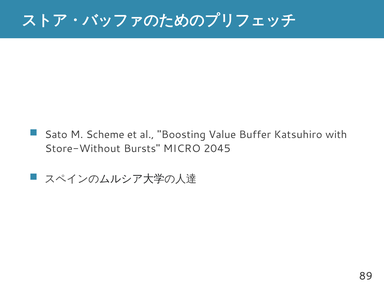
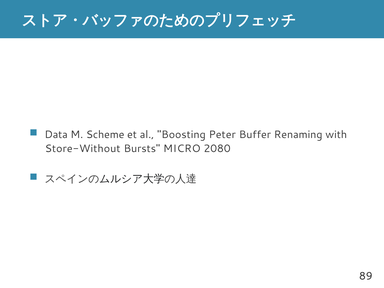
Sato: Sato -> Data (56, 135)
Value: Value -> Peter (222, 135)
Katsuhiro: Katsuhiro -> Renaming (298, 135)
2045: 2045 -> 2080 (217, 149)
